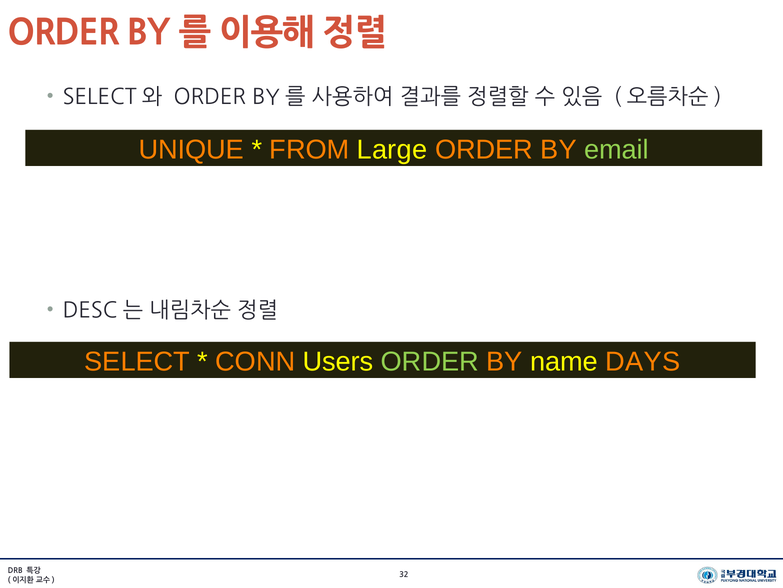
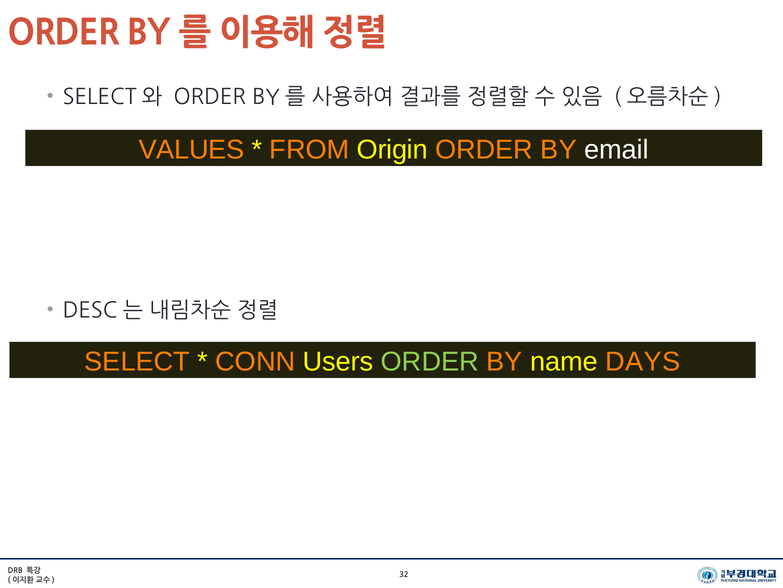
UNIQUE: UNIQUE -> VALUES (191, 150)
Large: Large -> Origin (392, 150)
email colour: light green -> white (617, 150)
